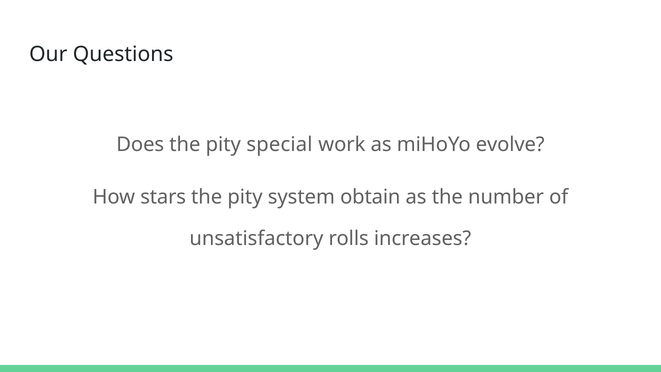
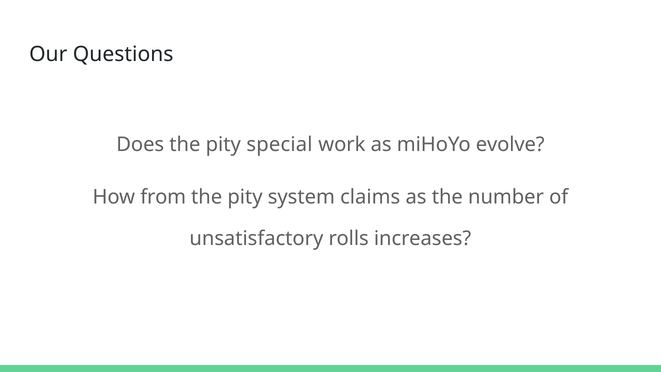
stars: stars -> from (163, 197)
obtain: obtain -> claims (370, 197)
